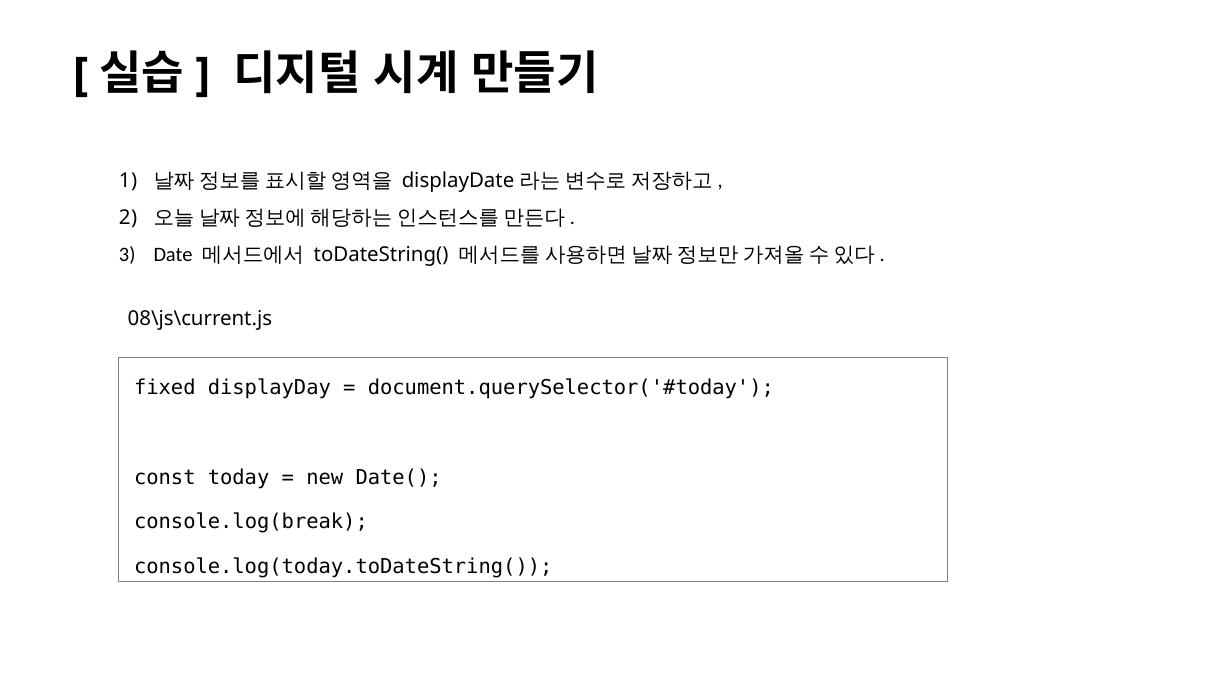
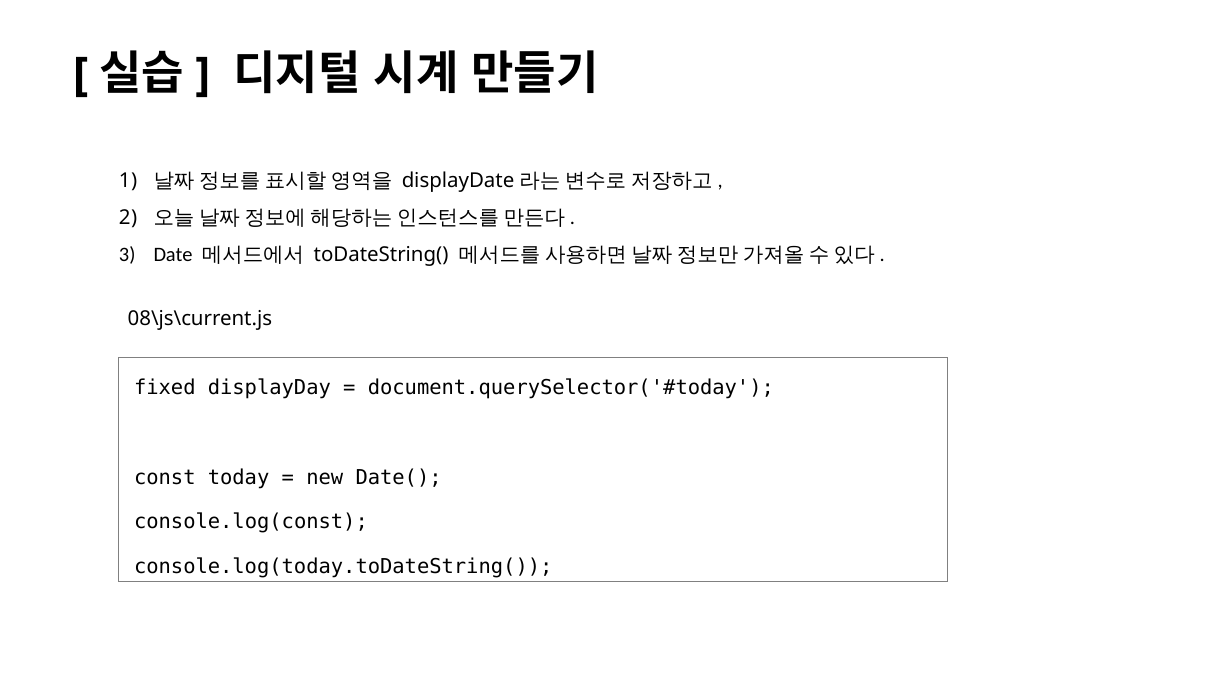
console.log(break: console.log(break -> console.log(const (251, 522)
